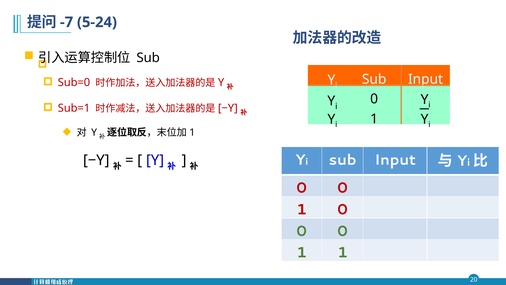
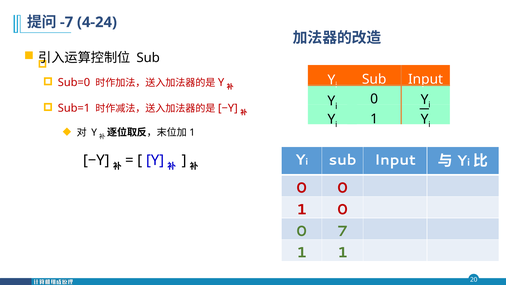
5-24: 5-24 -> 4-24 (97, 22)
0: 0 -> 7 (343, 231)
